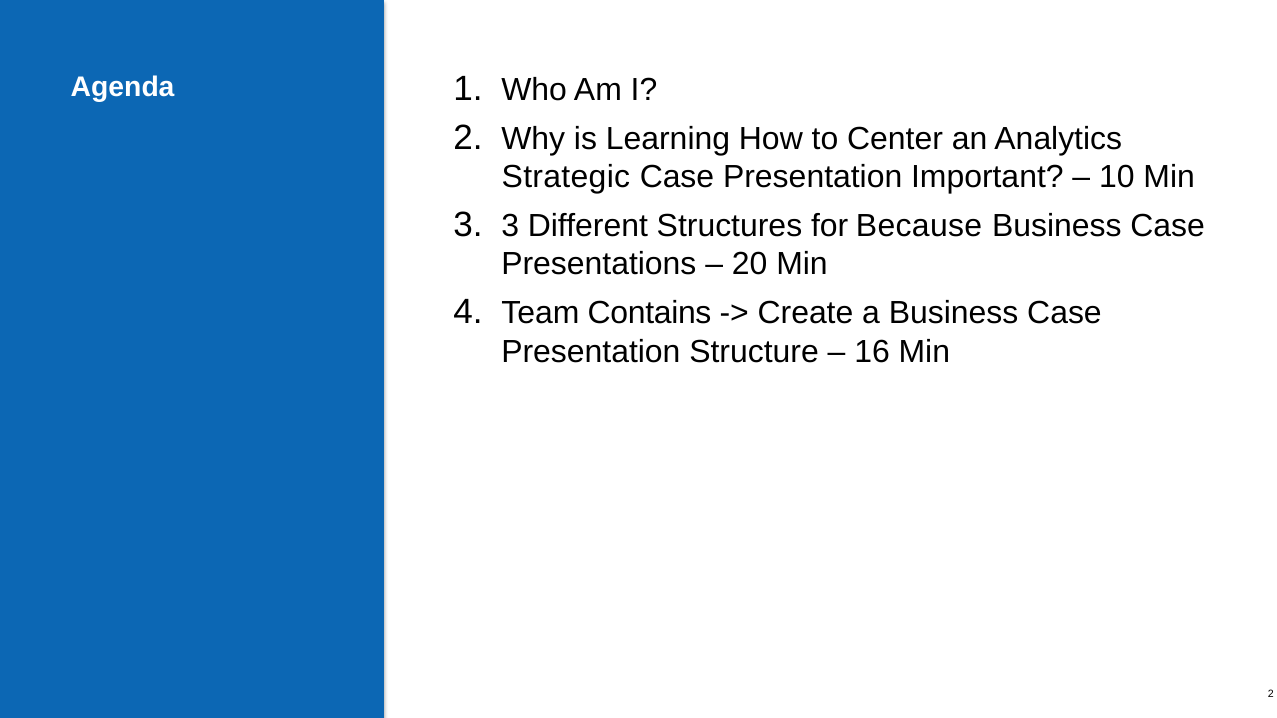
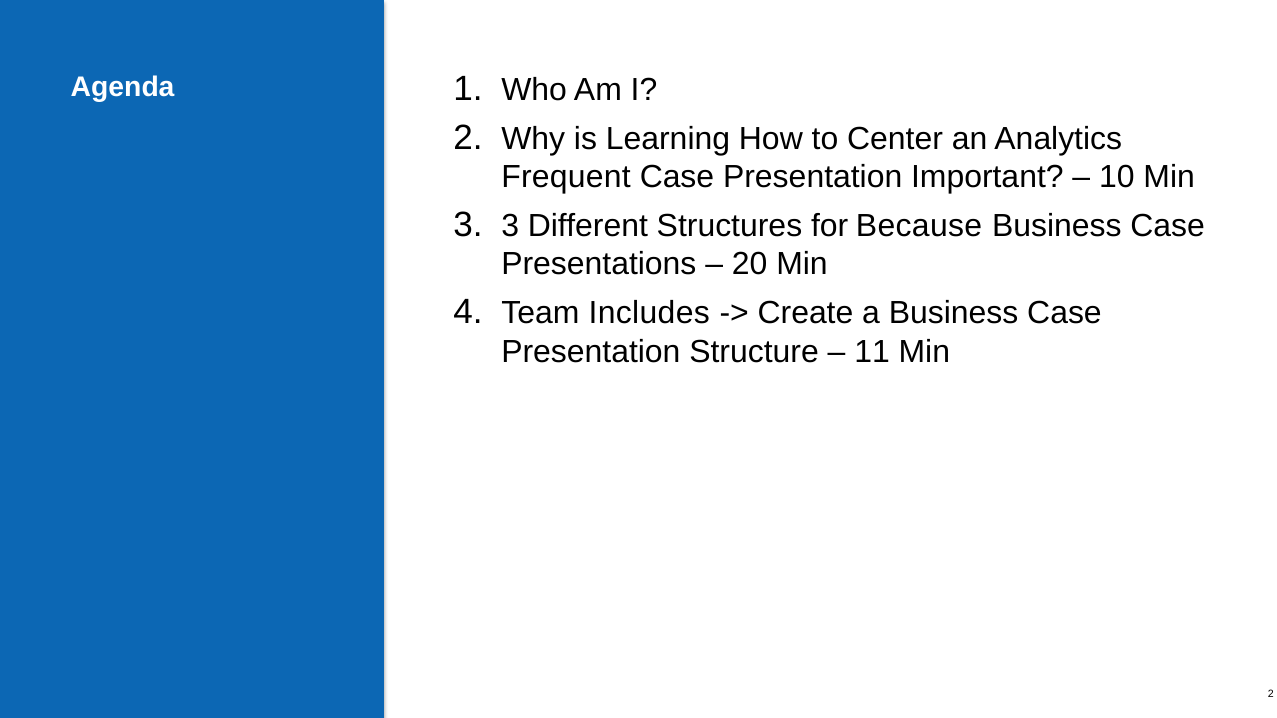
Strategic: Strategic -> Frequent (566, 177)
Contains: Contains -> Includes (649, 313)
16: 16 -> 11 (872, 352)
